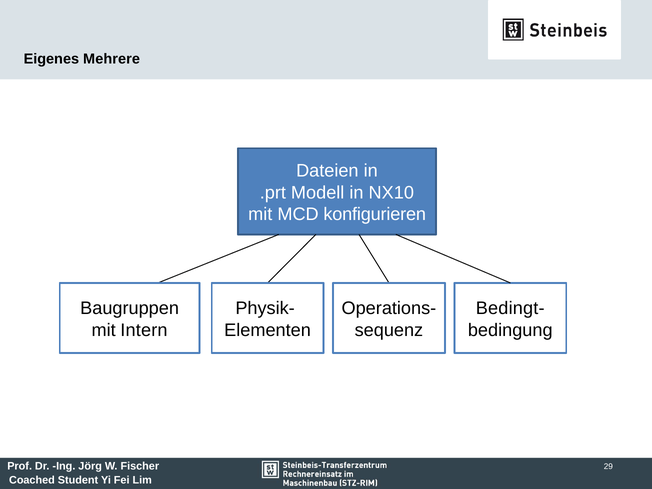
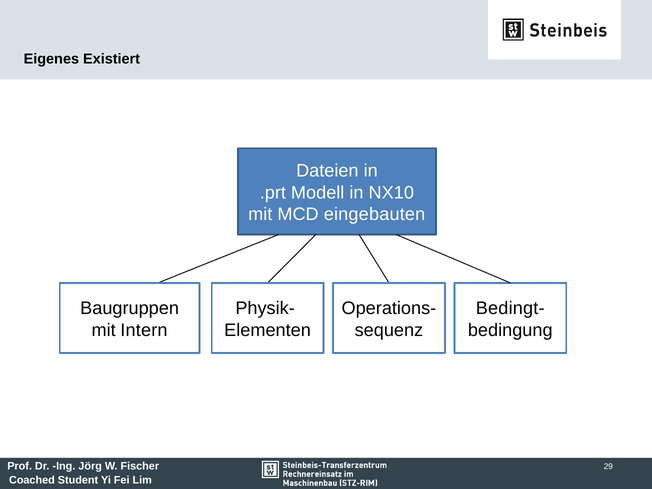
Mehrere: Mehrere -> Existiert (112, 59)
konfigurieren: konfigurieren -> eingebauten (375, 214)
